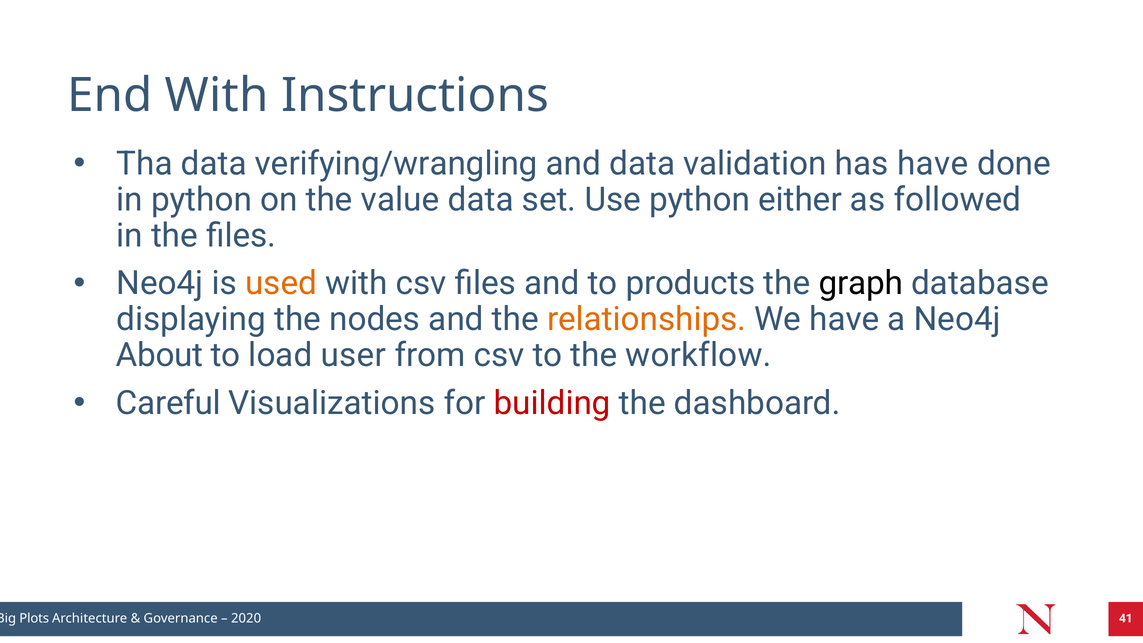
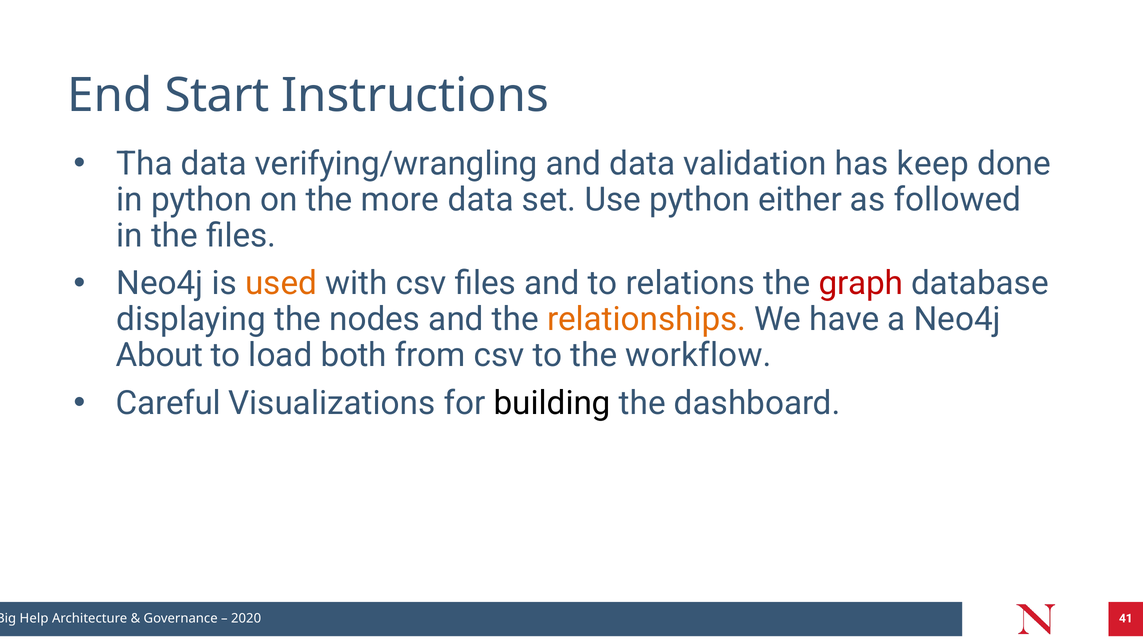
End With: With -> Start (217, 96)
has have: have -> keep (933, 164)
value: value -> more (400, 200)
products: products -> relations (690, 283)
graph colour: black -> red (861, 283)
user: user -> both (354, 355)
building colour: red -> black (552, 403)
Plots: Plots -> Help (34, 618)
